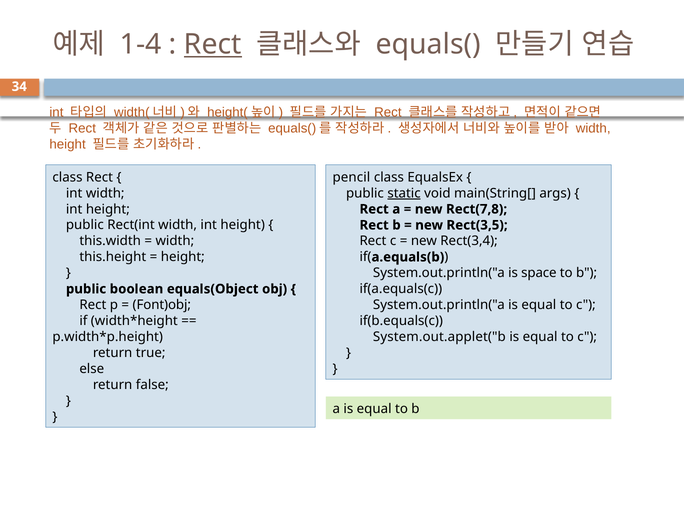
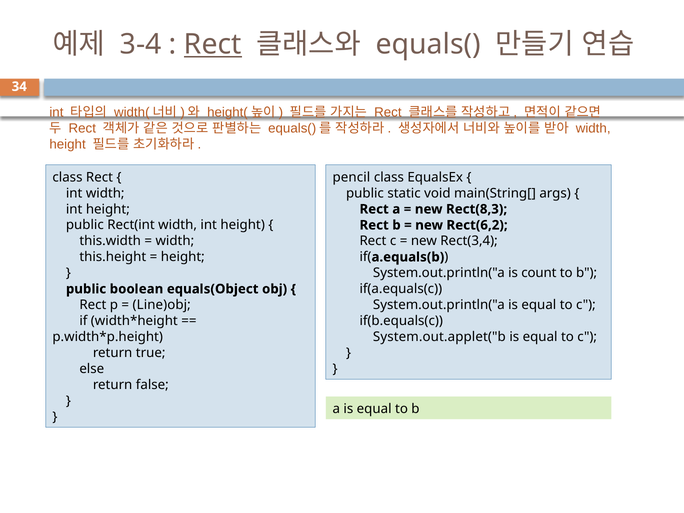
1-4: 1-4 -> 3-4 (141, 45)
static underline: present -> none (404, 193)
Rect(7,8: Rect(7,8 -> Rect(8,3 (477, 209)
Rect(3,5: Rect(3,5 -> Rect(6,2 (477, 225)
space: space -> count (539, 273)
Font)obj: Font)obj -> Line)obj (162, 305)
